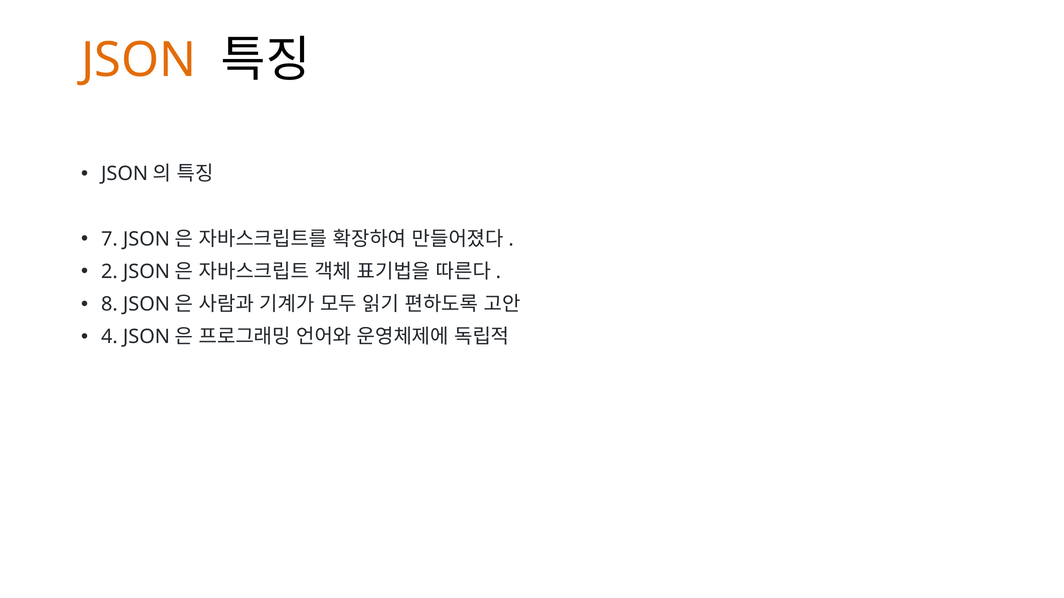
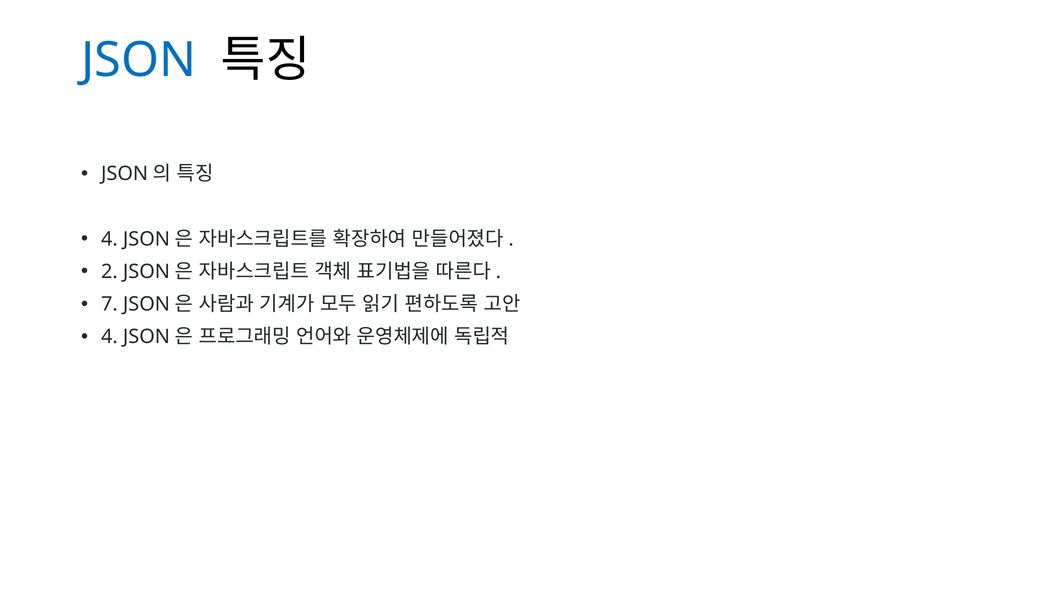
JSON colour: orange -> blue (139, 60)
7: 7 -> 4 (109, 239)
8: 8 -> 7 (109, 305)
